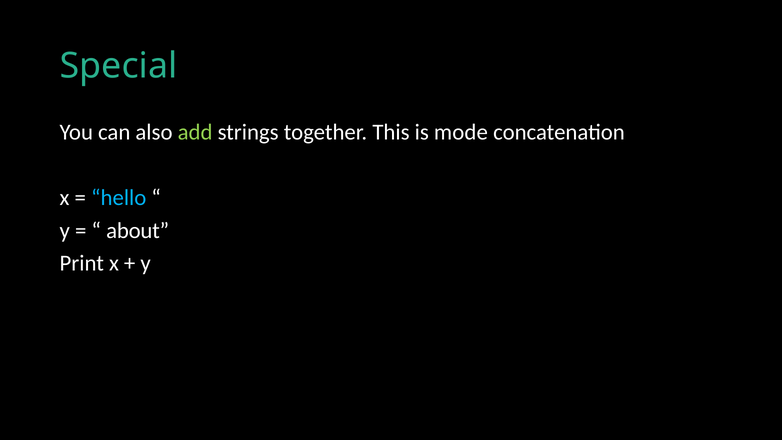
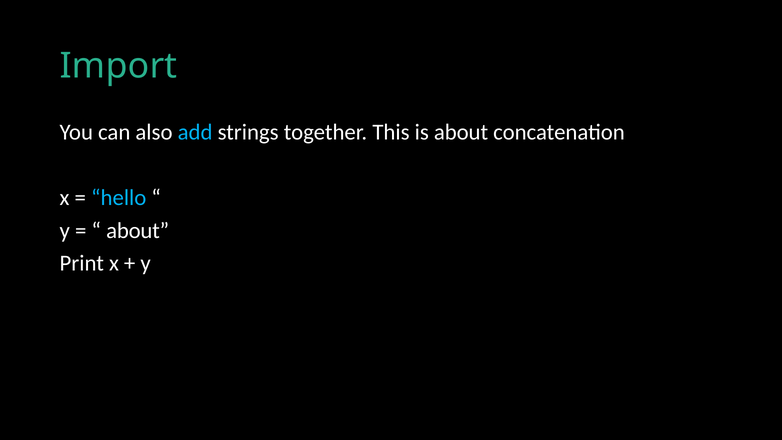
Special: Special -> Import (119, 66)
add colour: light green -> light blue (195, 132)
is mode: mode -> about (461, 132)
